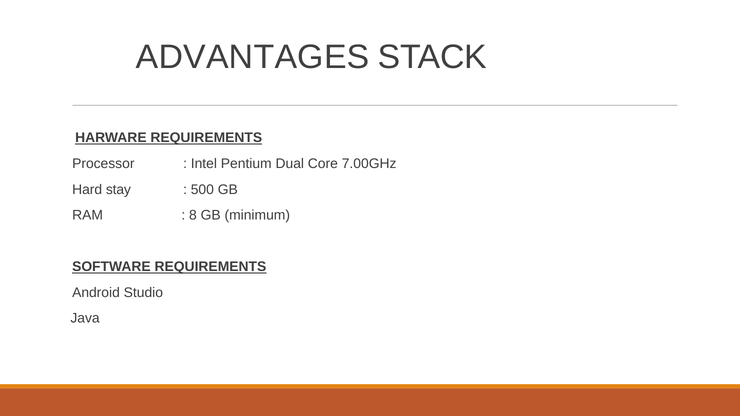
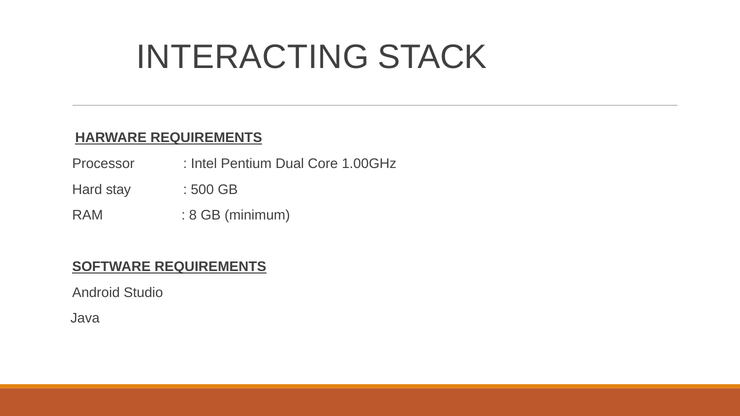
ADVANTAGES: ADVANTAGES -> INTERACTING (253, 57)
7.00GHz: 7.00GHz -> 1.00GHz (369, 164)
